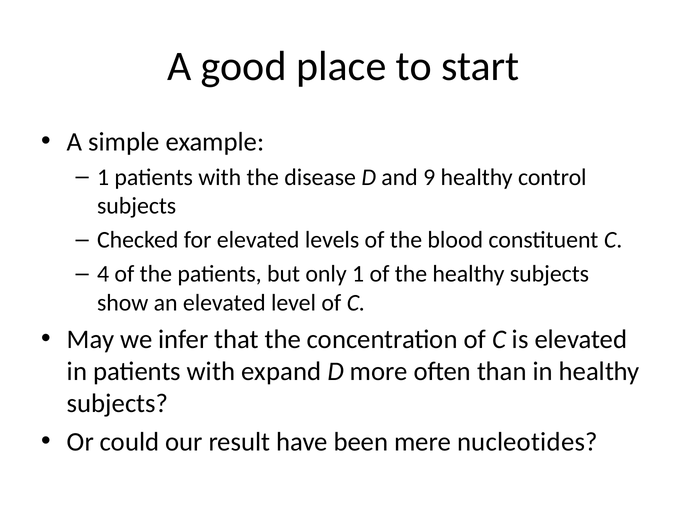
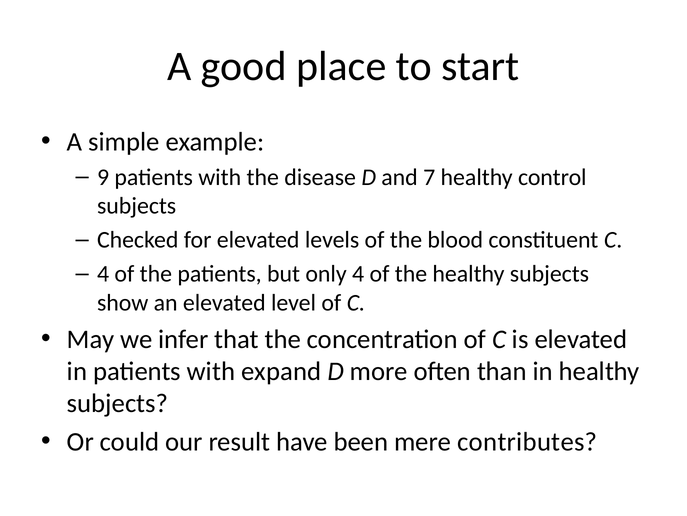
1: 1 -> 9 (103, 177)
9: 9 -> 7 (429, 177)
only 1: 1 -> 4 (358, 274)
nucleotides: nucleotides -> contributes (527, 441)
